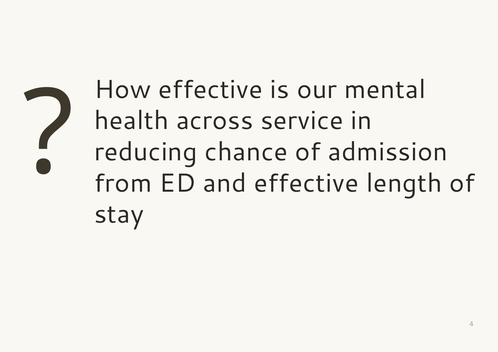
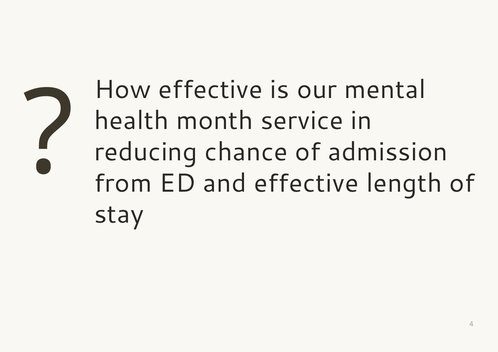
across: across -> month (215, 121)
